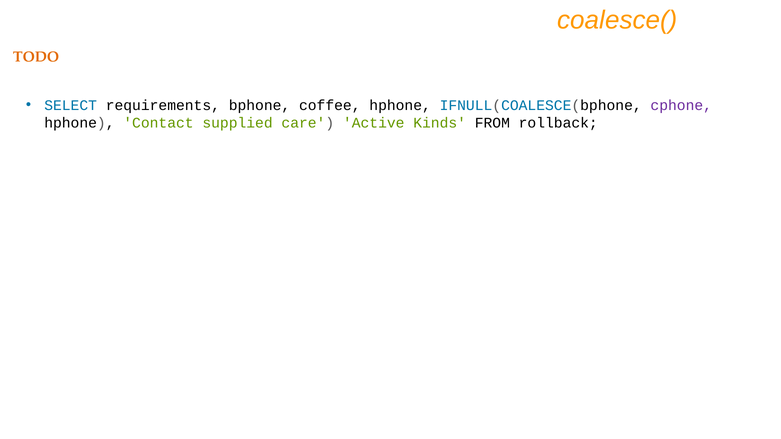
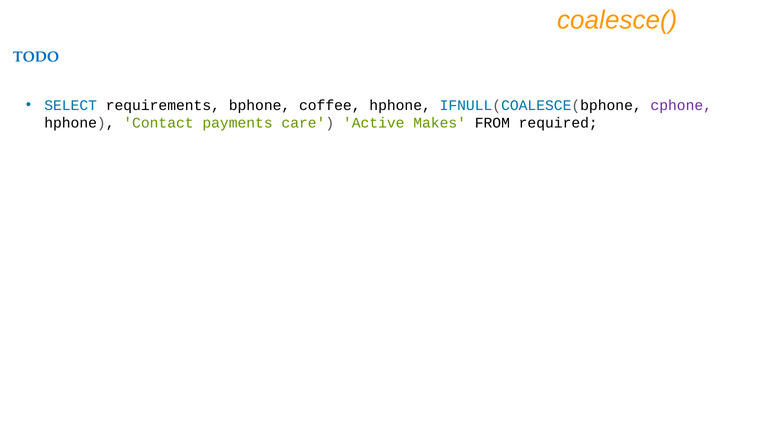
TODO colour: orange -> blue (36, 57)
supplied: supplied -> payments (238, 123)
Kinds: Kinds -> Makes (440, 123)
rollback: rollback -> required (558, 123)
